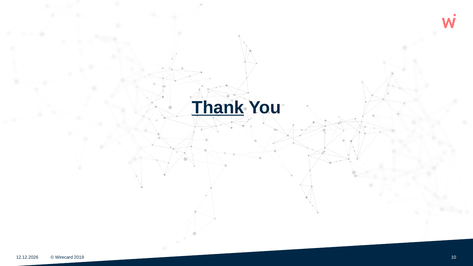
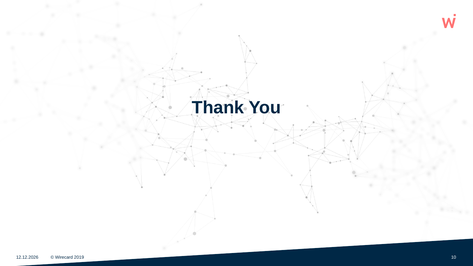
Thank underline: present -> none (218, 108)
